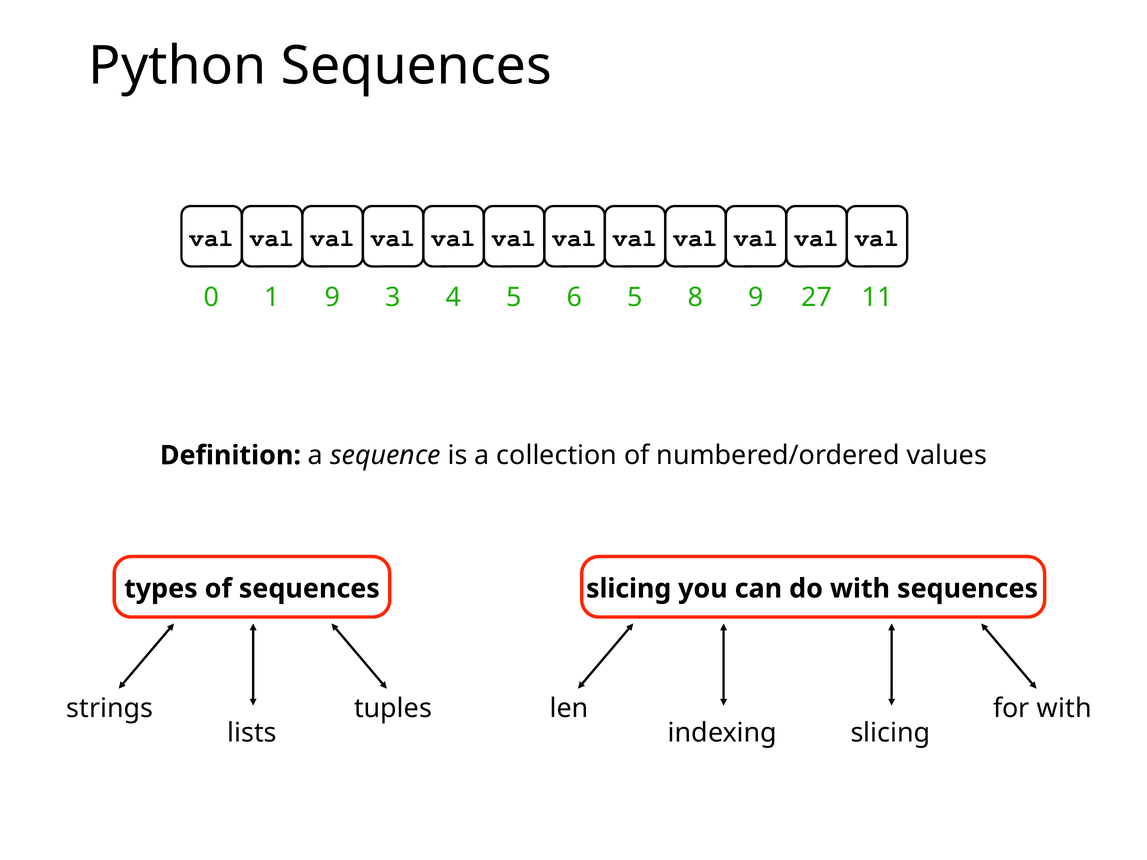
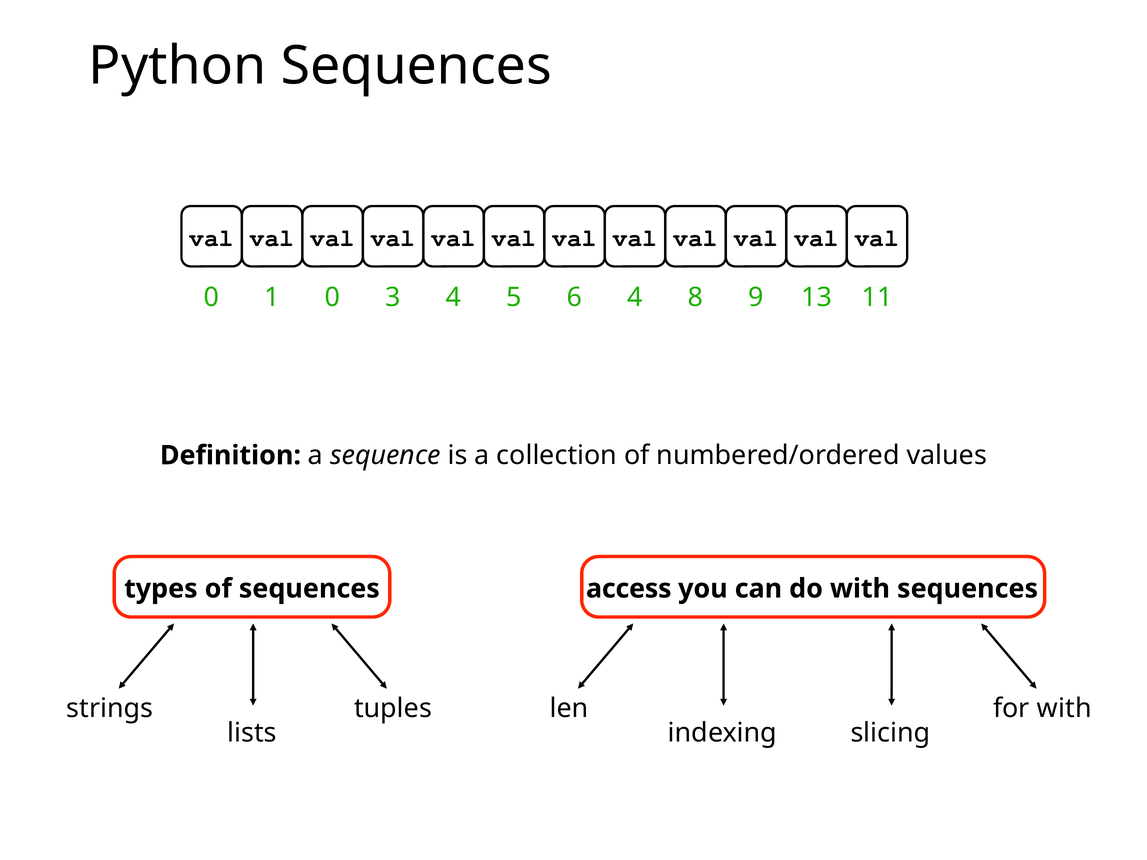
1 9: 9 -> 0 (333, 298)
6 5: 5 -> 4 (635, 298)
27: 27 -> 13 (817, 298)
slicing: slicing -> access (629, 589)
